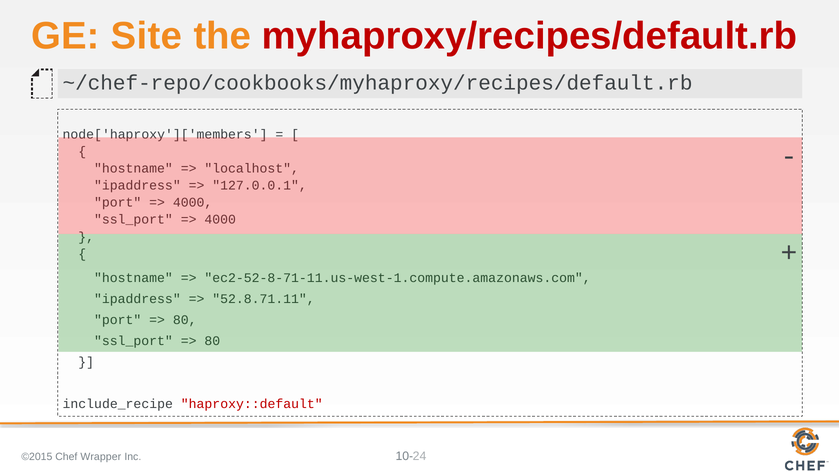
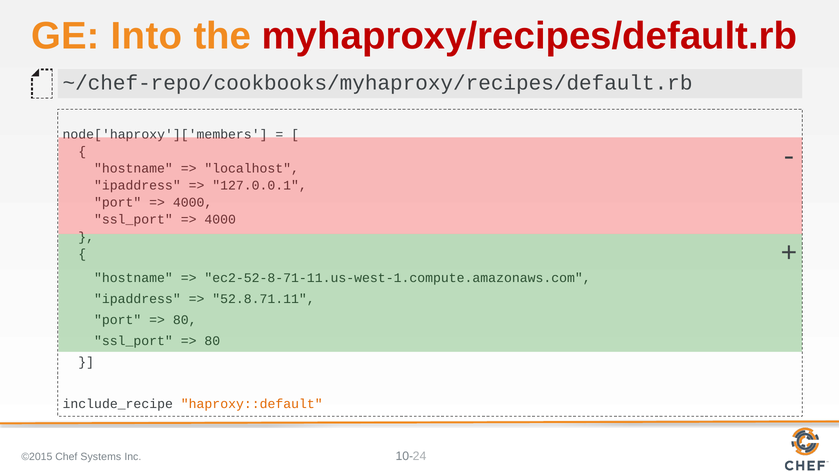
Site: Site -> Into (146, 36)
haproxy::default colour: red -> orange (252, 404)
Wrapper: Wrapper -> Systems (101, 457)
